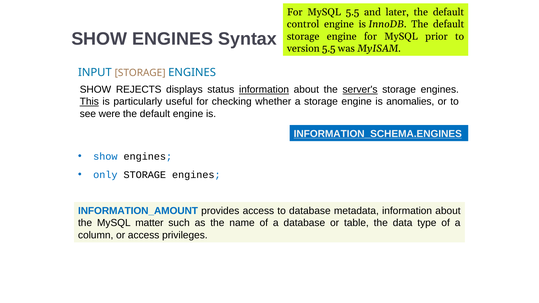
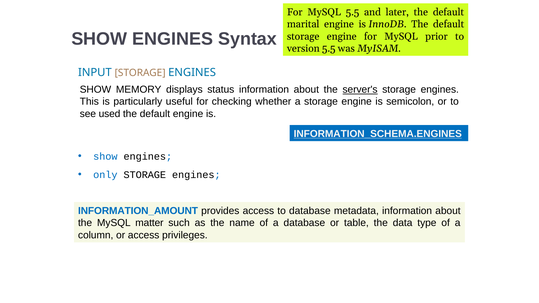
control: control -> marital (303, 24)
REJECTS: REJECTS -> MEMORY (139, 90)
information underline: present -> none (264, 90)
This underline: present -> none (89, 102)
anomalies: anomalies -> semicolon (410, 102)
were: were -> used (110, 114)
